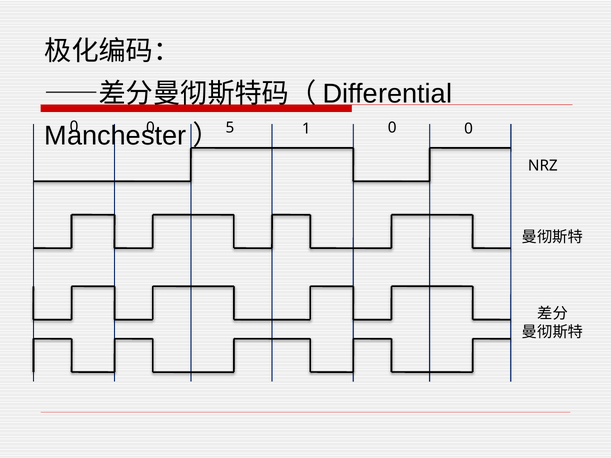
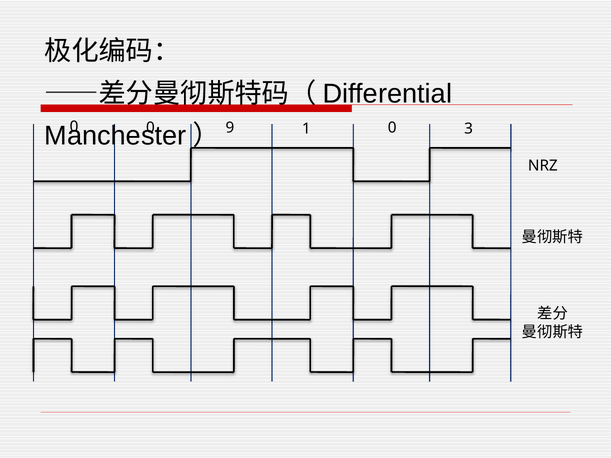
5: 5 -> 9 (230, 128)
1 0 0: 0 -> 3 (469, 129)
